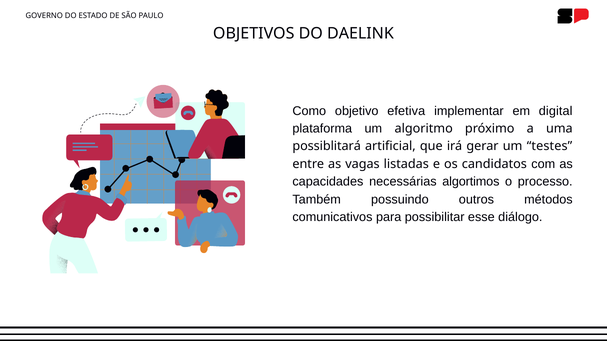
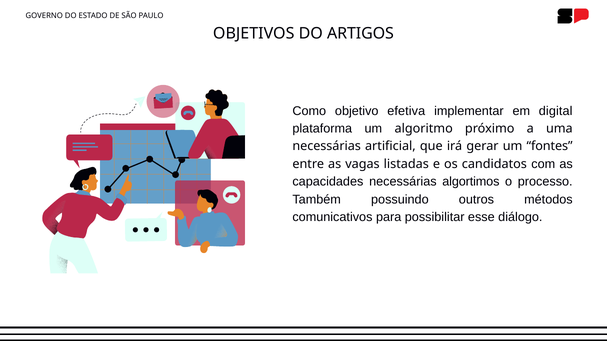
DAELINK: DAELINK -> ARTIGOS (360, 33)
possiblitará: possiblitará -> necessárias (327, 147)
testes: testes -> fontes (550, 147)
